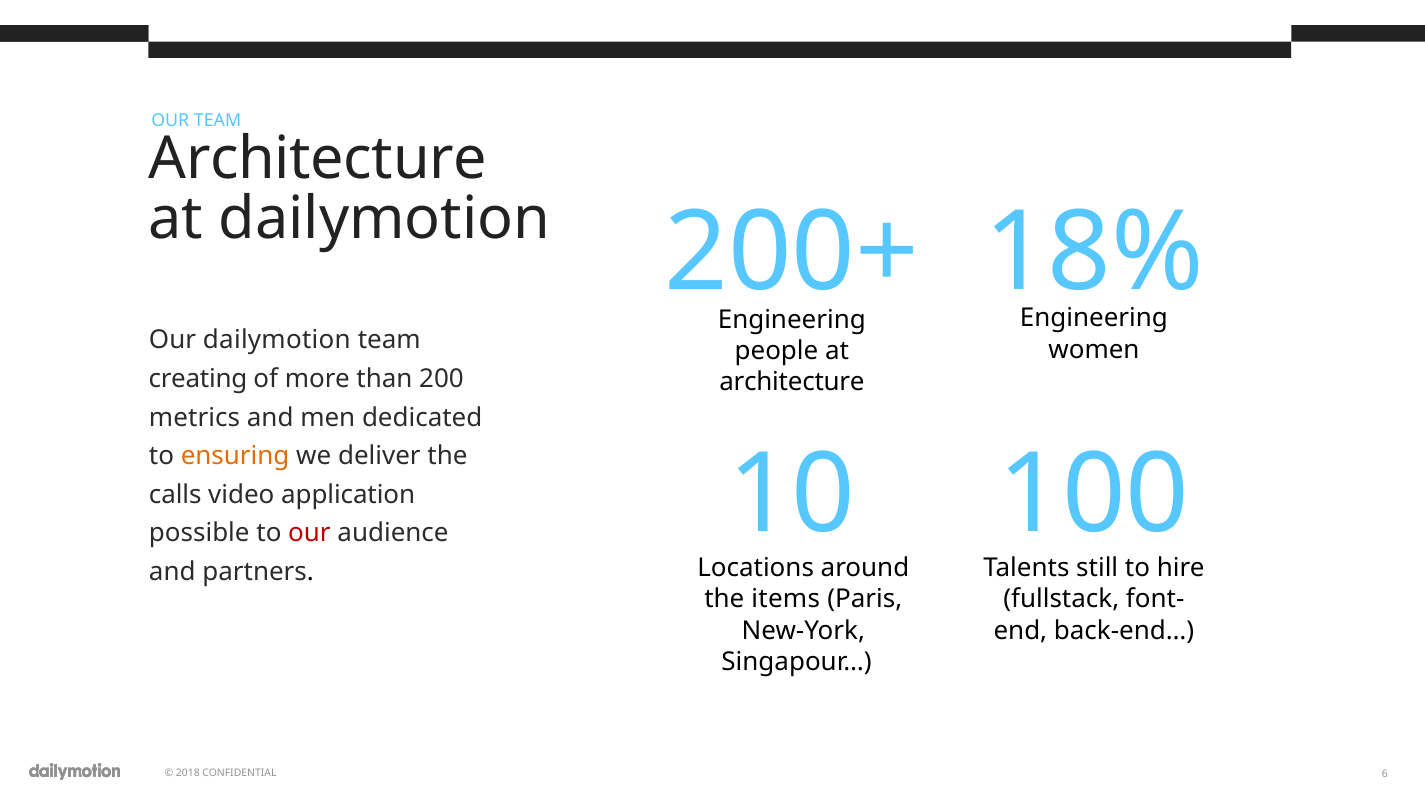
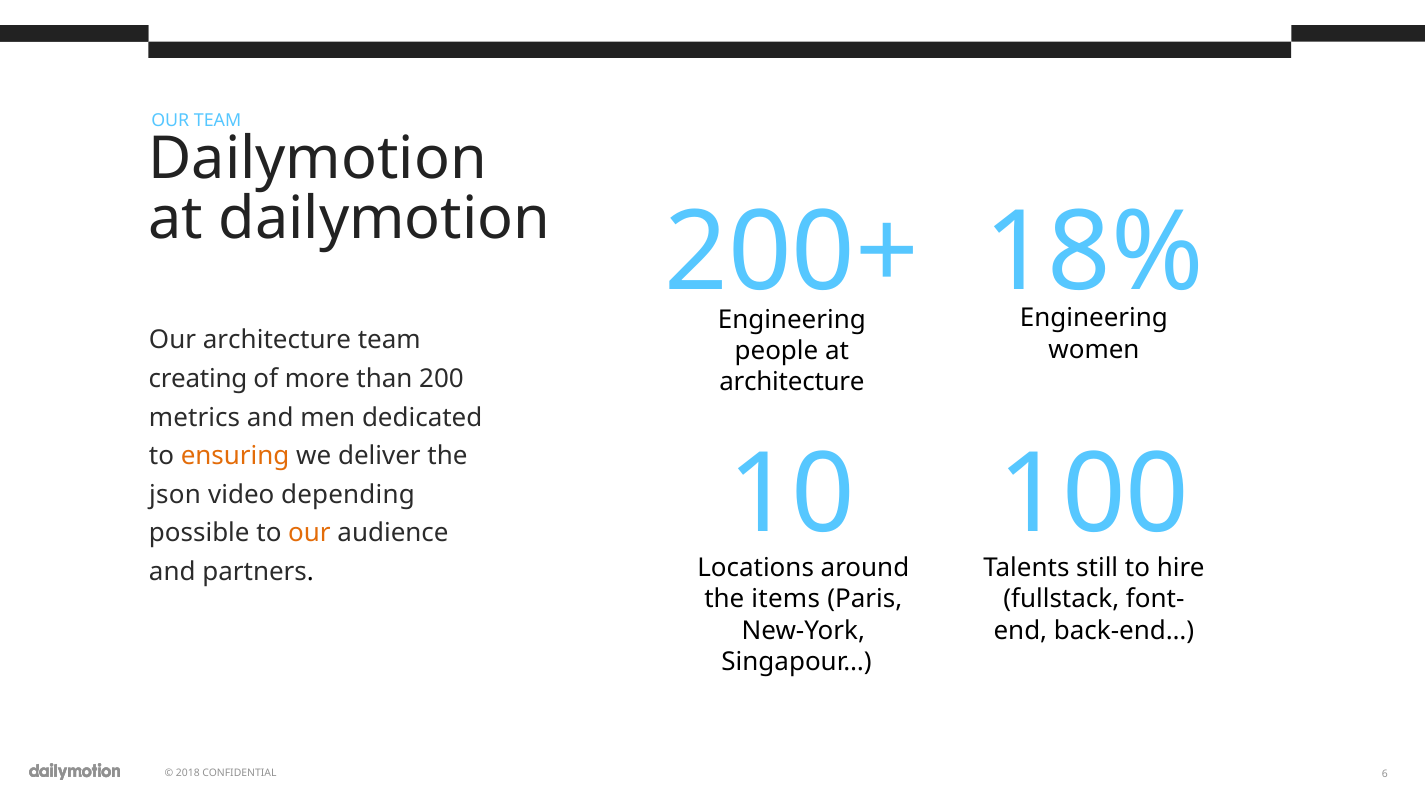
Architecture: Architecture -> Dailymotion (318, 159)
Our dailymotion: dailymotion -> architecture (277, 341)
calls: calls -> json (175, 495)
application: application -> depending (348, 495)
our colour: red -> orange (309, 533)
